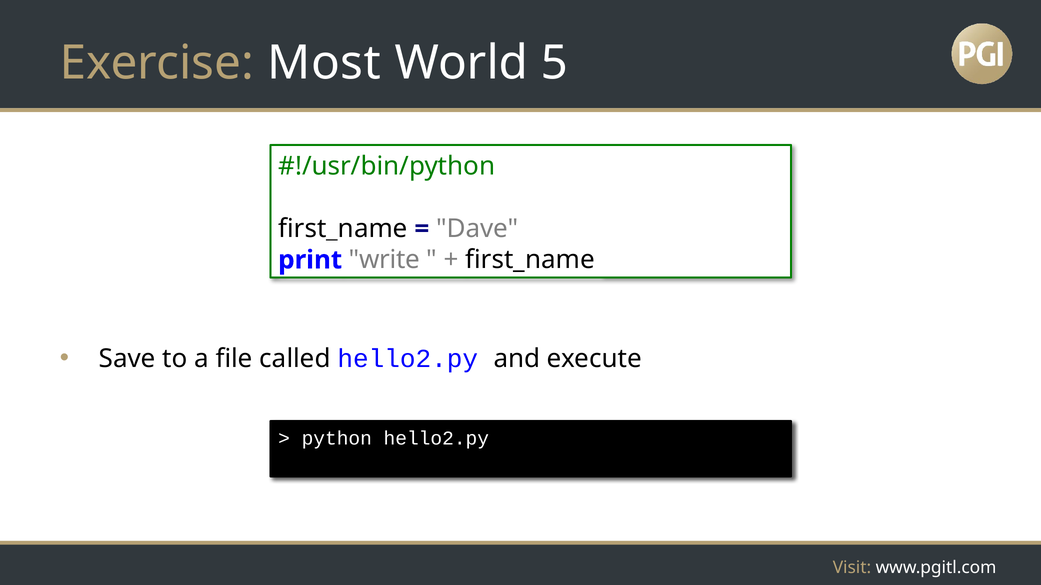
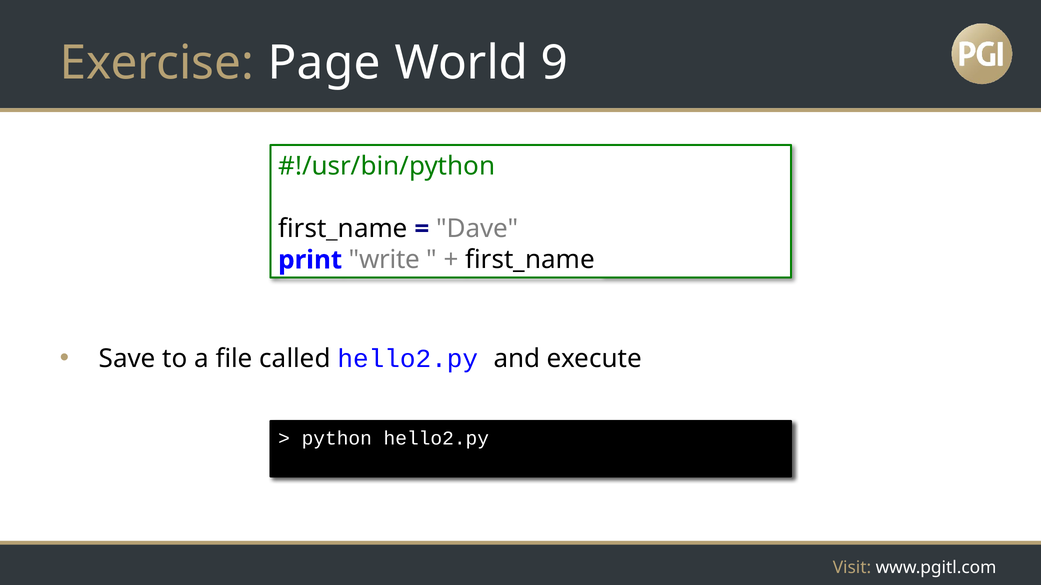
Most: Most -> Page (324, 63)
5: 5 -> 9 (554, 63)
